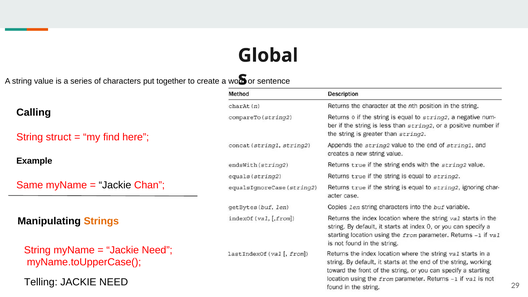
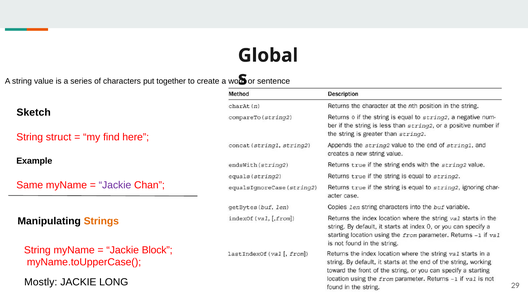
Calling: Calling -> Sketch (34, 113)
Jackie colour: black -> purple (115, 185)
Need: Need -> Block (157, 250)
Telling: Telling -> Mostly (41, 282)
NEED: NEED -> LONG (114, 282)
